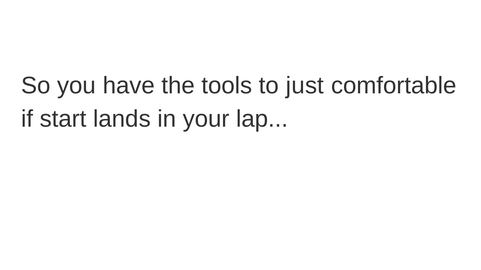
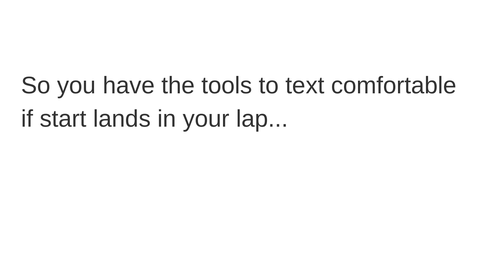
just: just -> text (305, 86)
